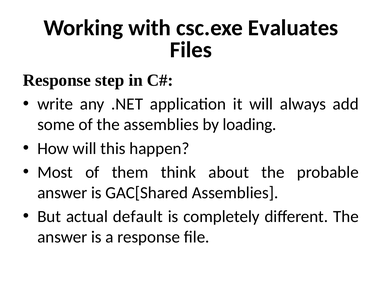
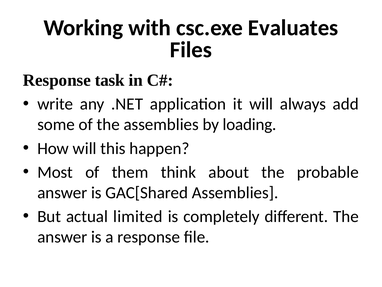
step: step -> task (110, 80)
default: default -> limited (138, 216)
